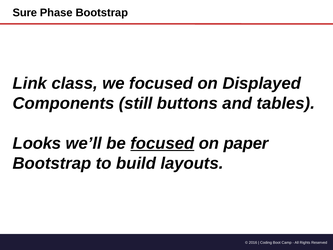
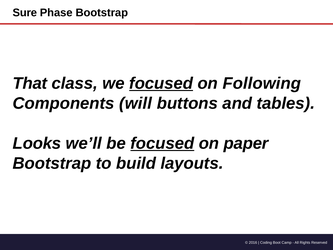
Link: Link -> That (30, 83)
focused underline: none -> present (161, 83)
Displayed: Displayed -> Following (262, 83)
still: still -> will (136, 103)
